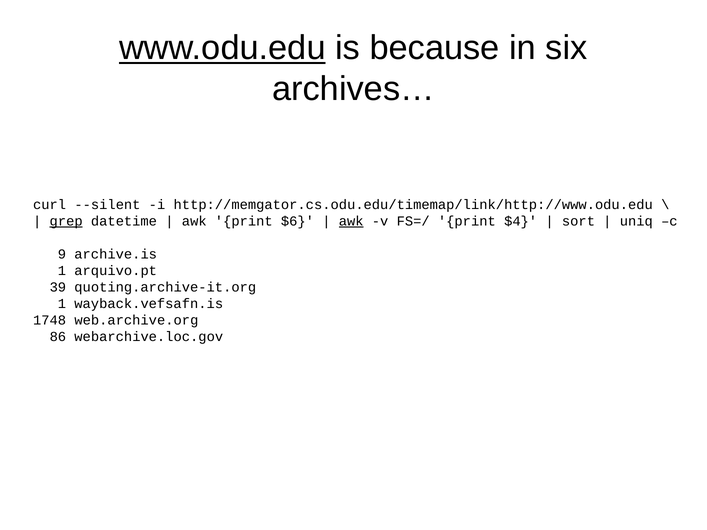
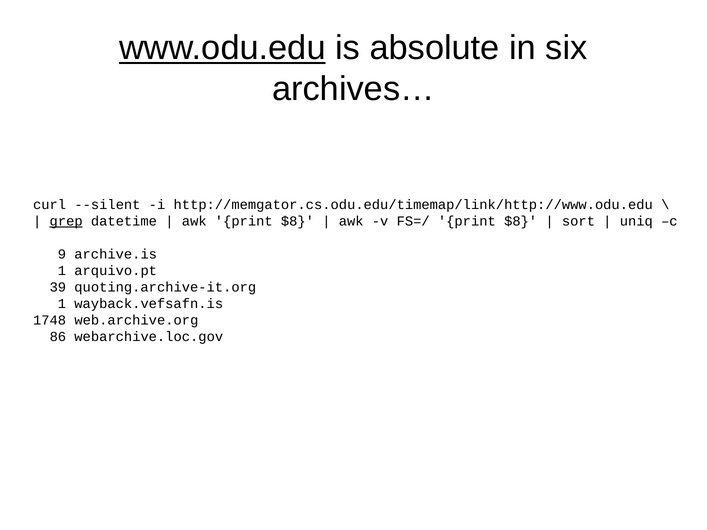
because: because -> absolute (435, 48)
awk print $6: $6 -> $8 (297, 221)
awk underline: present -> none (351, 221)
FS=/ print $4: $4 -> $8 (521, 221)
